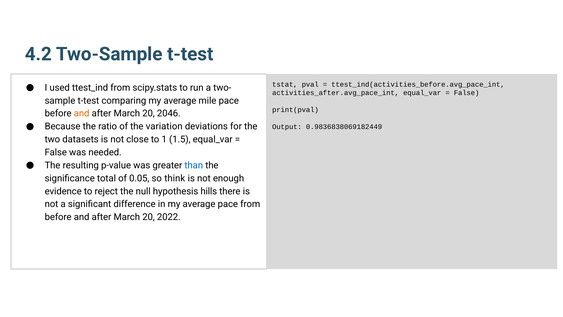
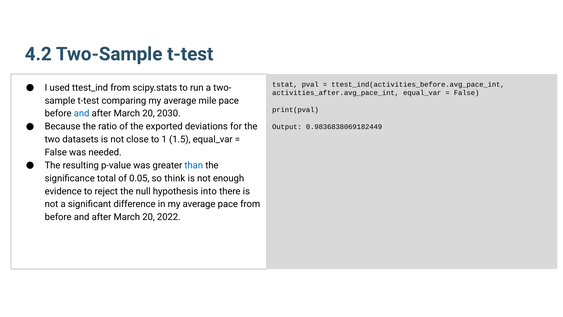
and colour: orange -> blue (82, 113)
2046: 2046 -> 2030 (169, 113)
variation: variation -> exported (164, 126)
hills: hills -> into (209, 191)
